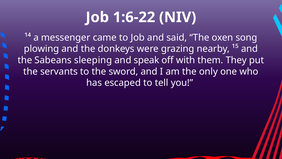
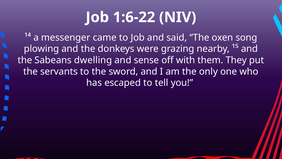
sleeping: sleeping -> dwelling (93, 60)
speak: speak -> sense (146, 60)
